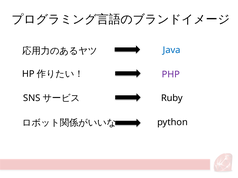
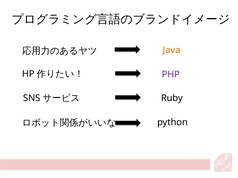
Java colour: blue -> orange (172, 50)
